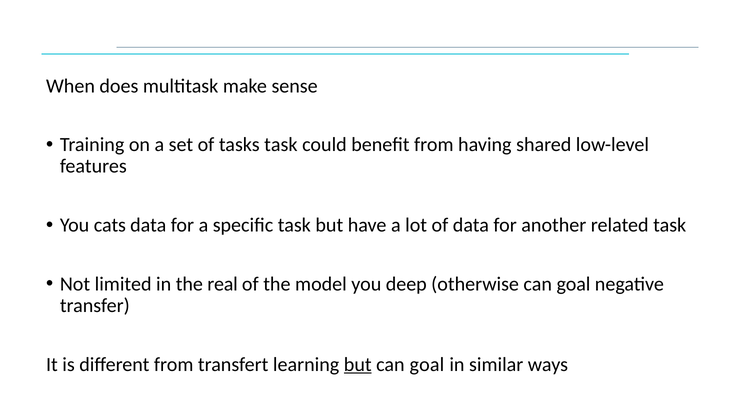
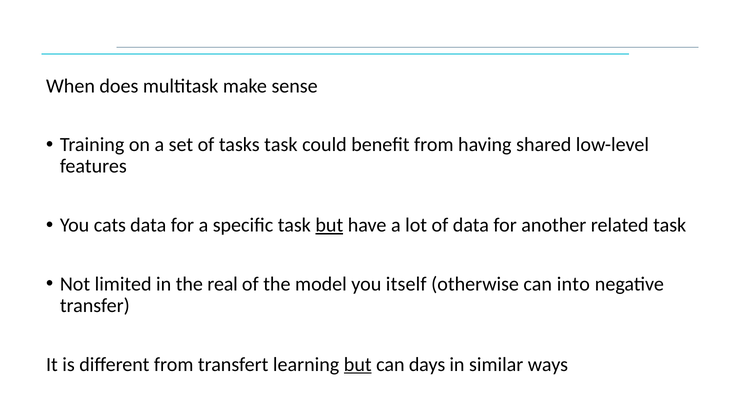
but underline: none -> present (329, 225)
deep: deep -> itself (406, 284)
otherwise can goal: goal -> into (573, 284)
goal: goal -> days (427, 364)
